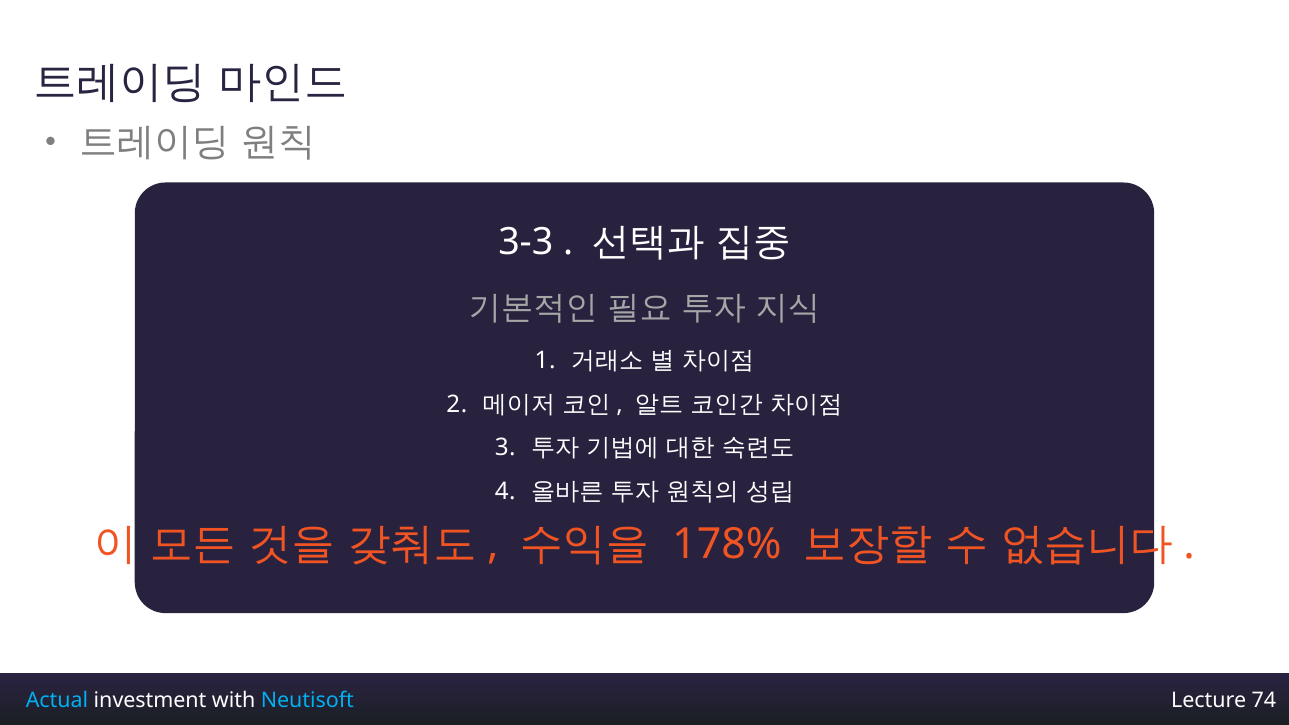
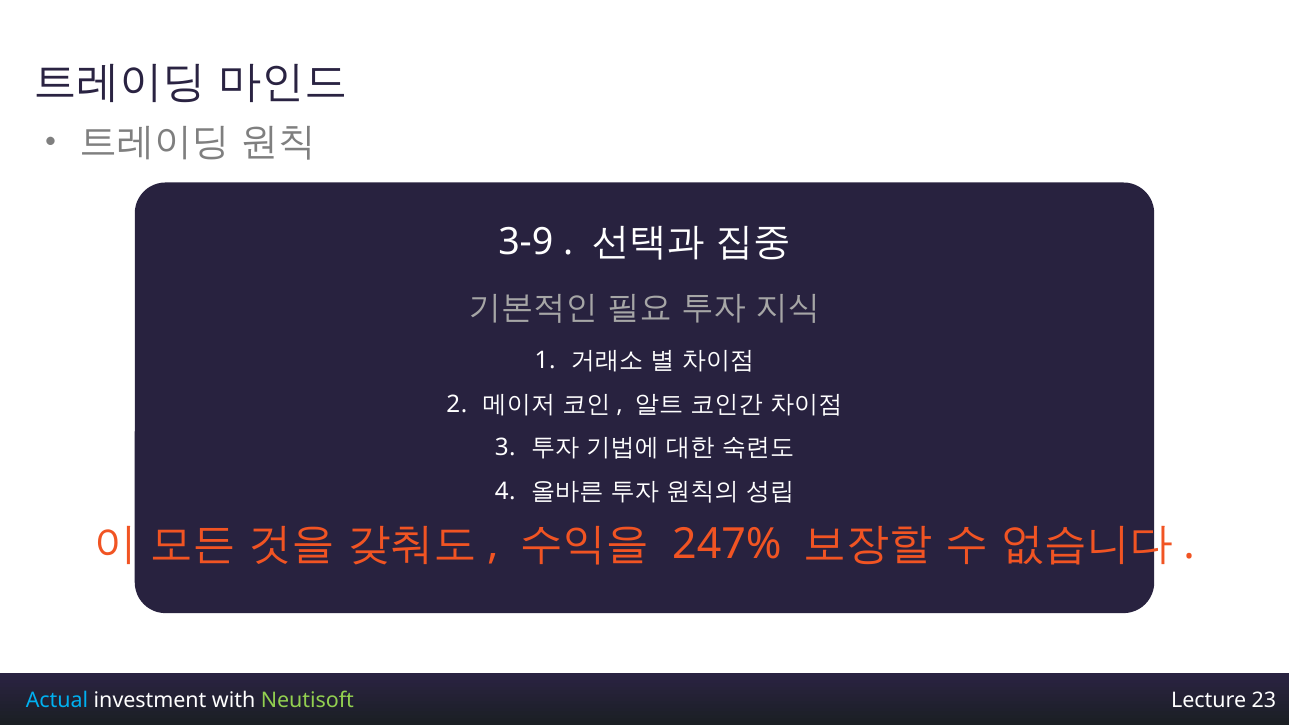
3-3: 3-3 -> 3-9 (526, 242)
178%: 178% -> 247% (727, 544)
Neutisoft colour: light blue -> light green (307, 700)
74: 74 -> 23 (1264, 700)
